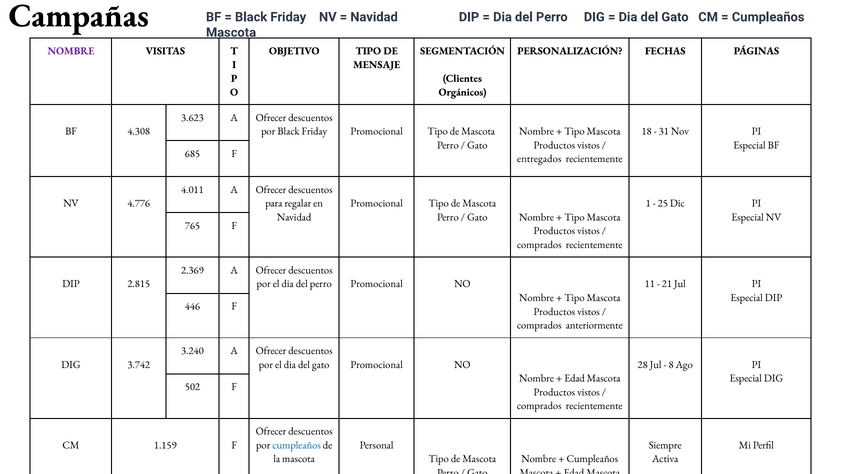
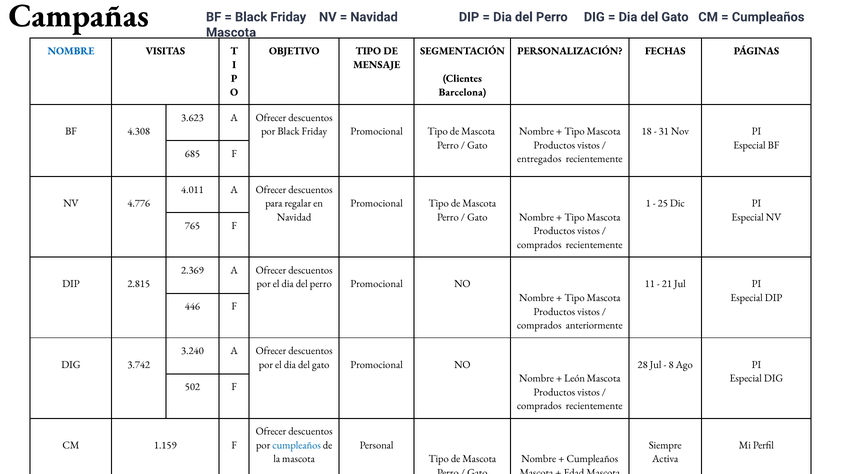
NOMBRE colour: purple -> blue (71, 51)
Orgánicos: Orgánicos -> Barcelona (462, 92)
Edad: Edad -> León (575, 378)
